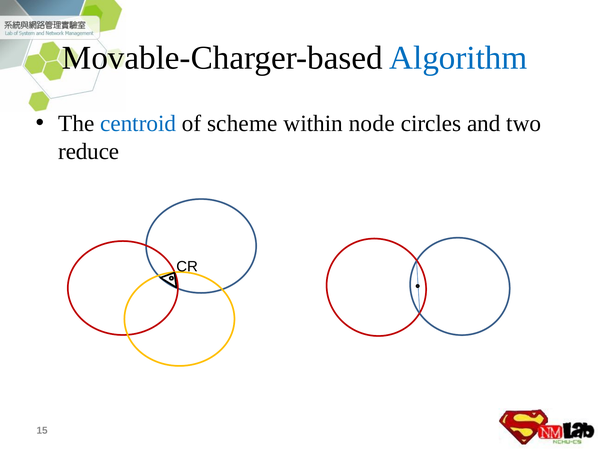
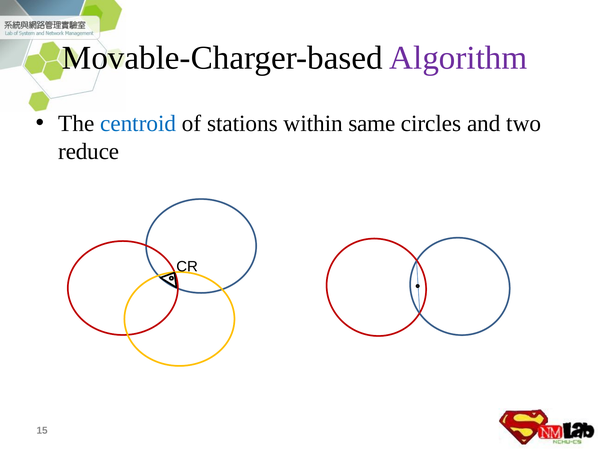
Algorithm colour: blue -> purple (458, 58)
scheme: scheme -> stations (242, 123)
node: node -> same (372, 123)
